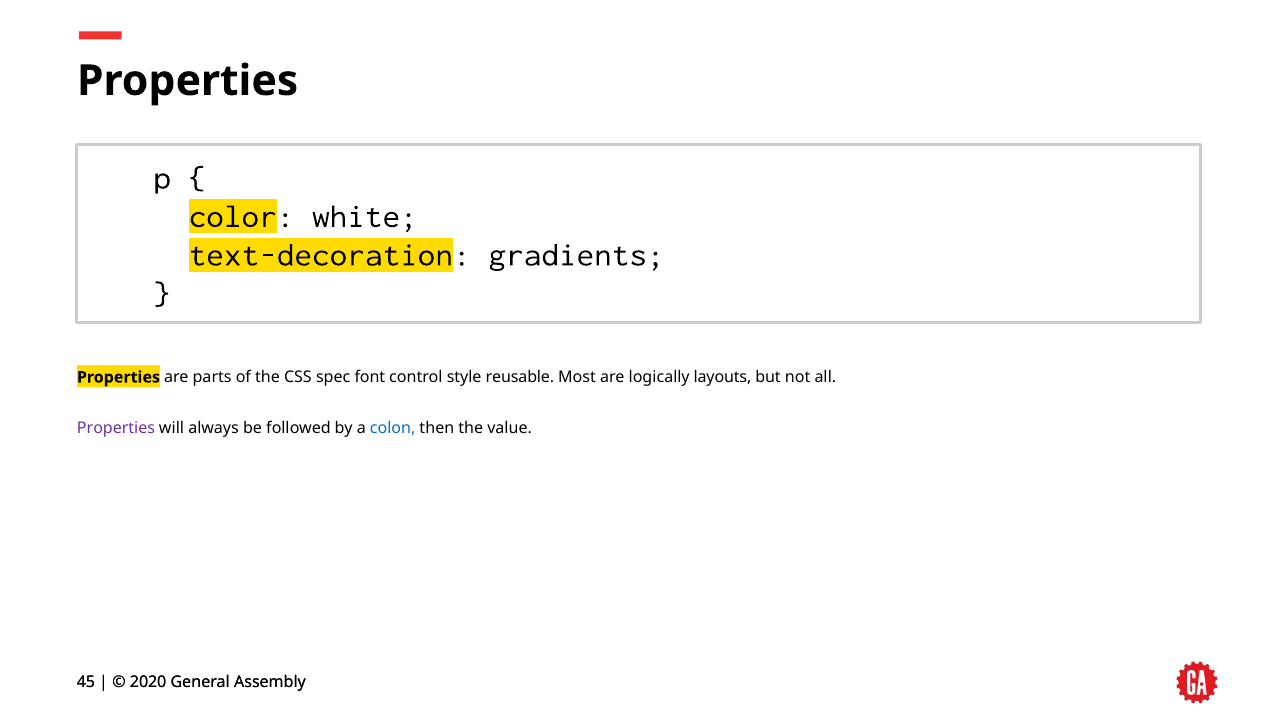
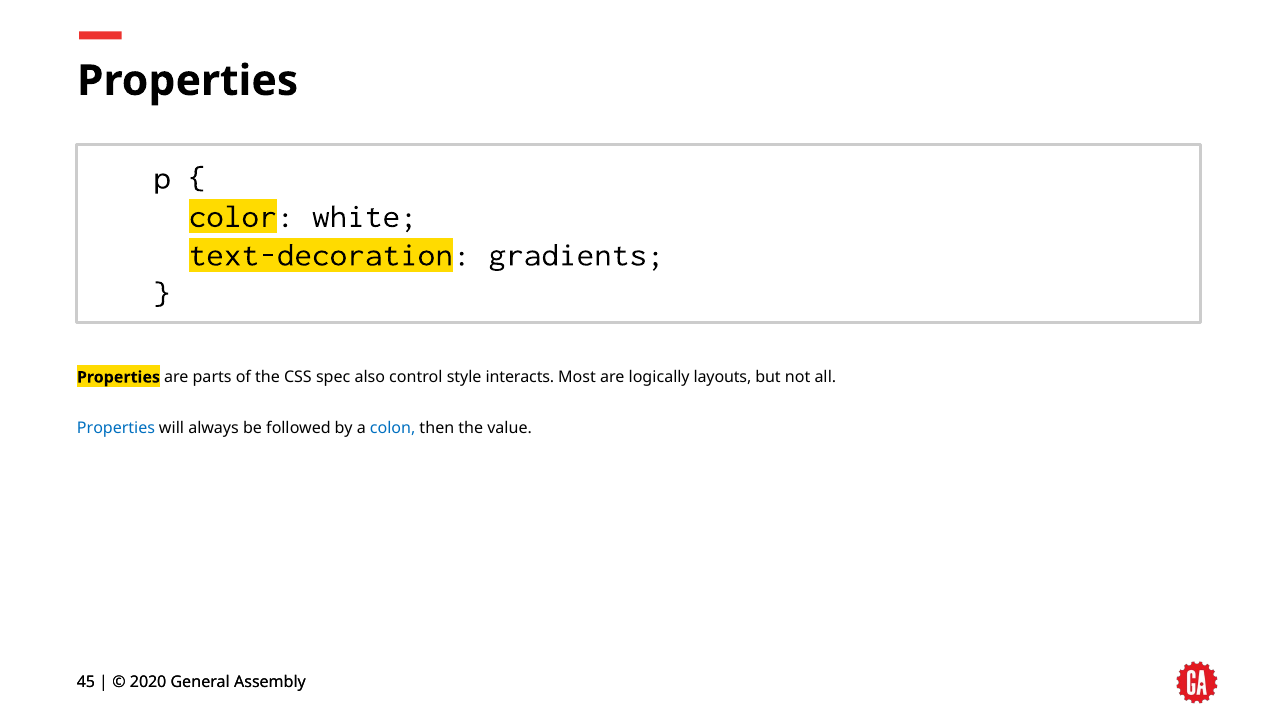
font: font -> also (370, 377)
reusable: reusable -> interacts (520, 377)
Properties colour: purple -> blue (116, 428)
